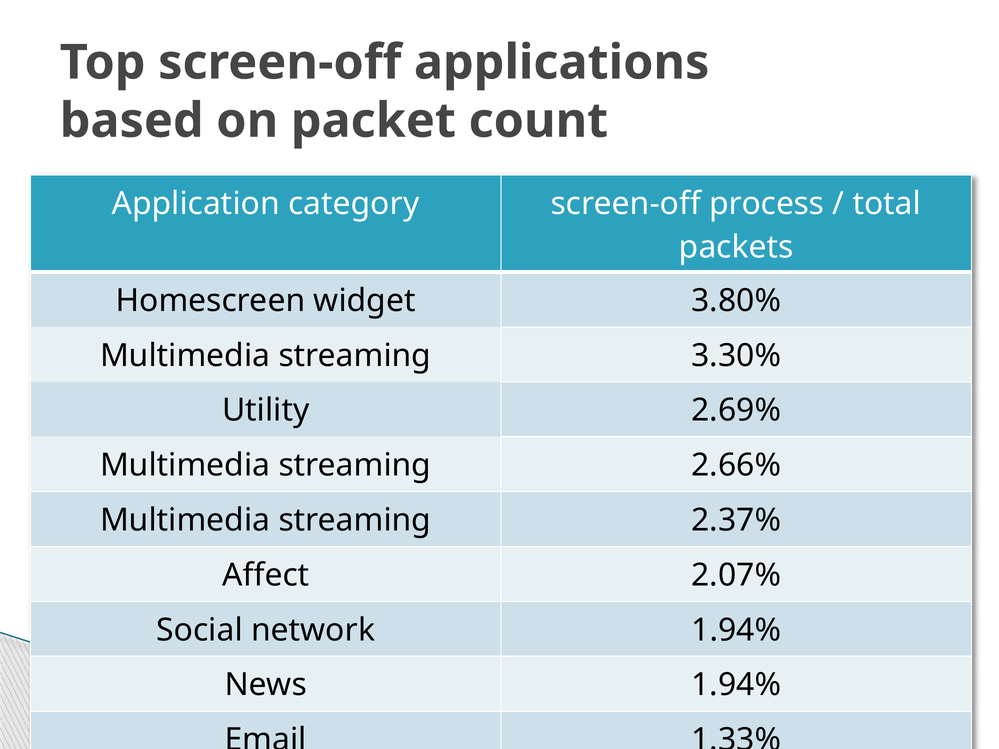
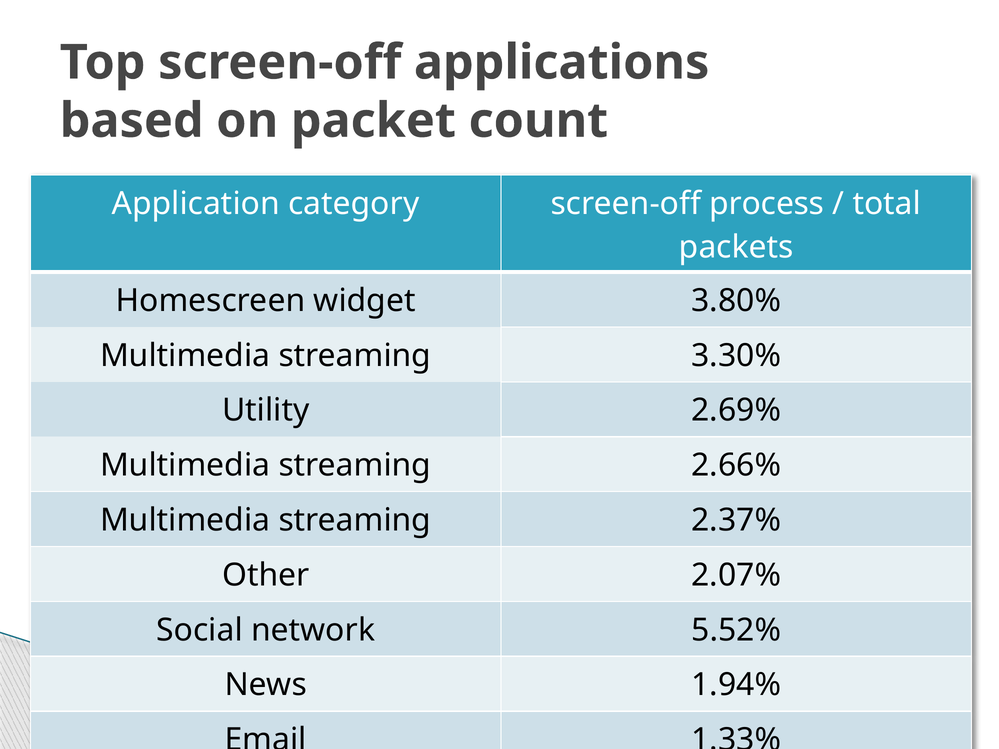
Affect: Affect -> Other (266, 575)
network 1.94%: 1.94% -> 5.52% (736, 630)
